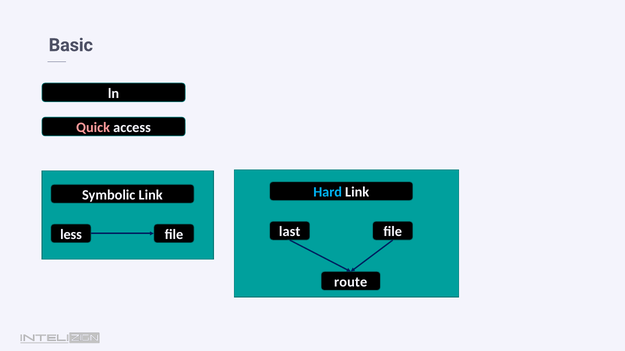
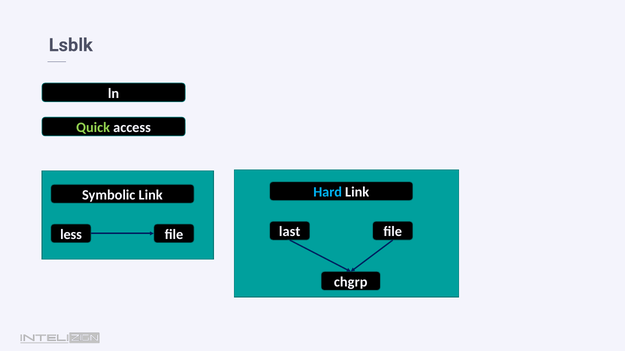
Basic: Basic -> Lsblk (71, 45)
Quick colour: pink -> light green (93, 128)
route: route -> chgrp (351, 282)
